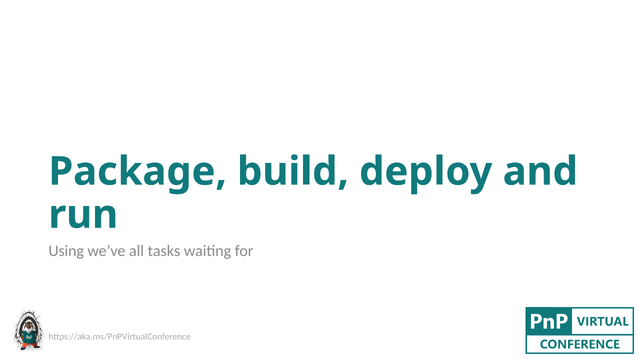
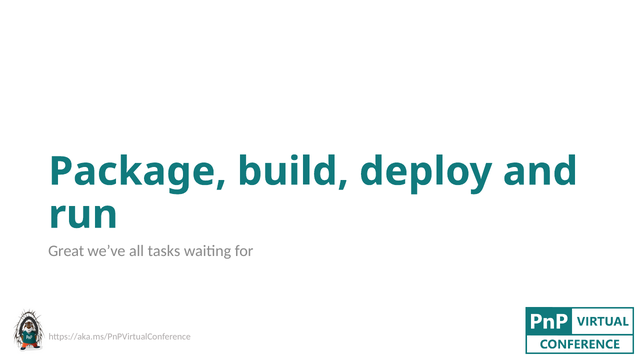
Using: Using -> Great (66, 251)
